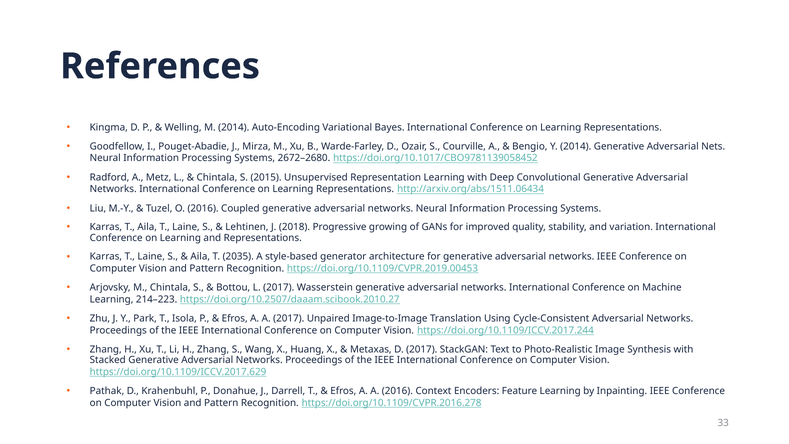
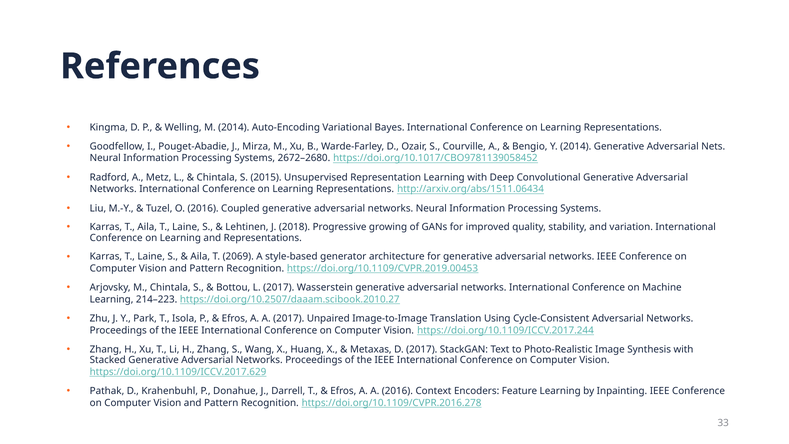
2035: 2035 -> 2069 (238, 257)
